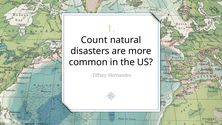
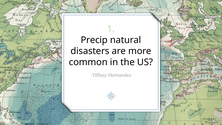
Count: Count -> Precip (94, 40)
